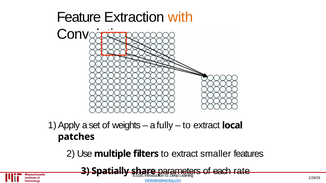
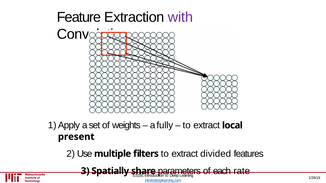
with colour: orange -> purple (180, 17)
patches: patches -> present (76, 137)
smaller: smaller -> divided (216, 154)
